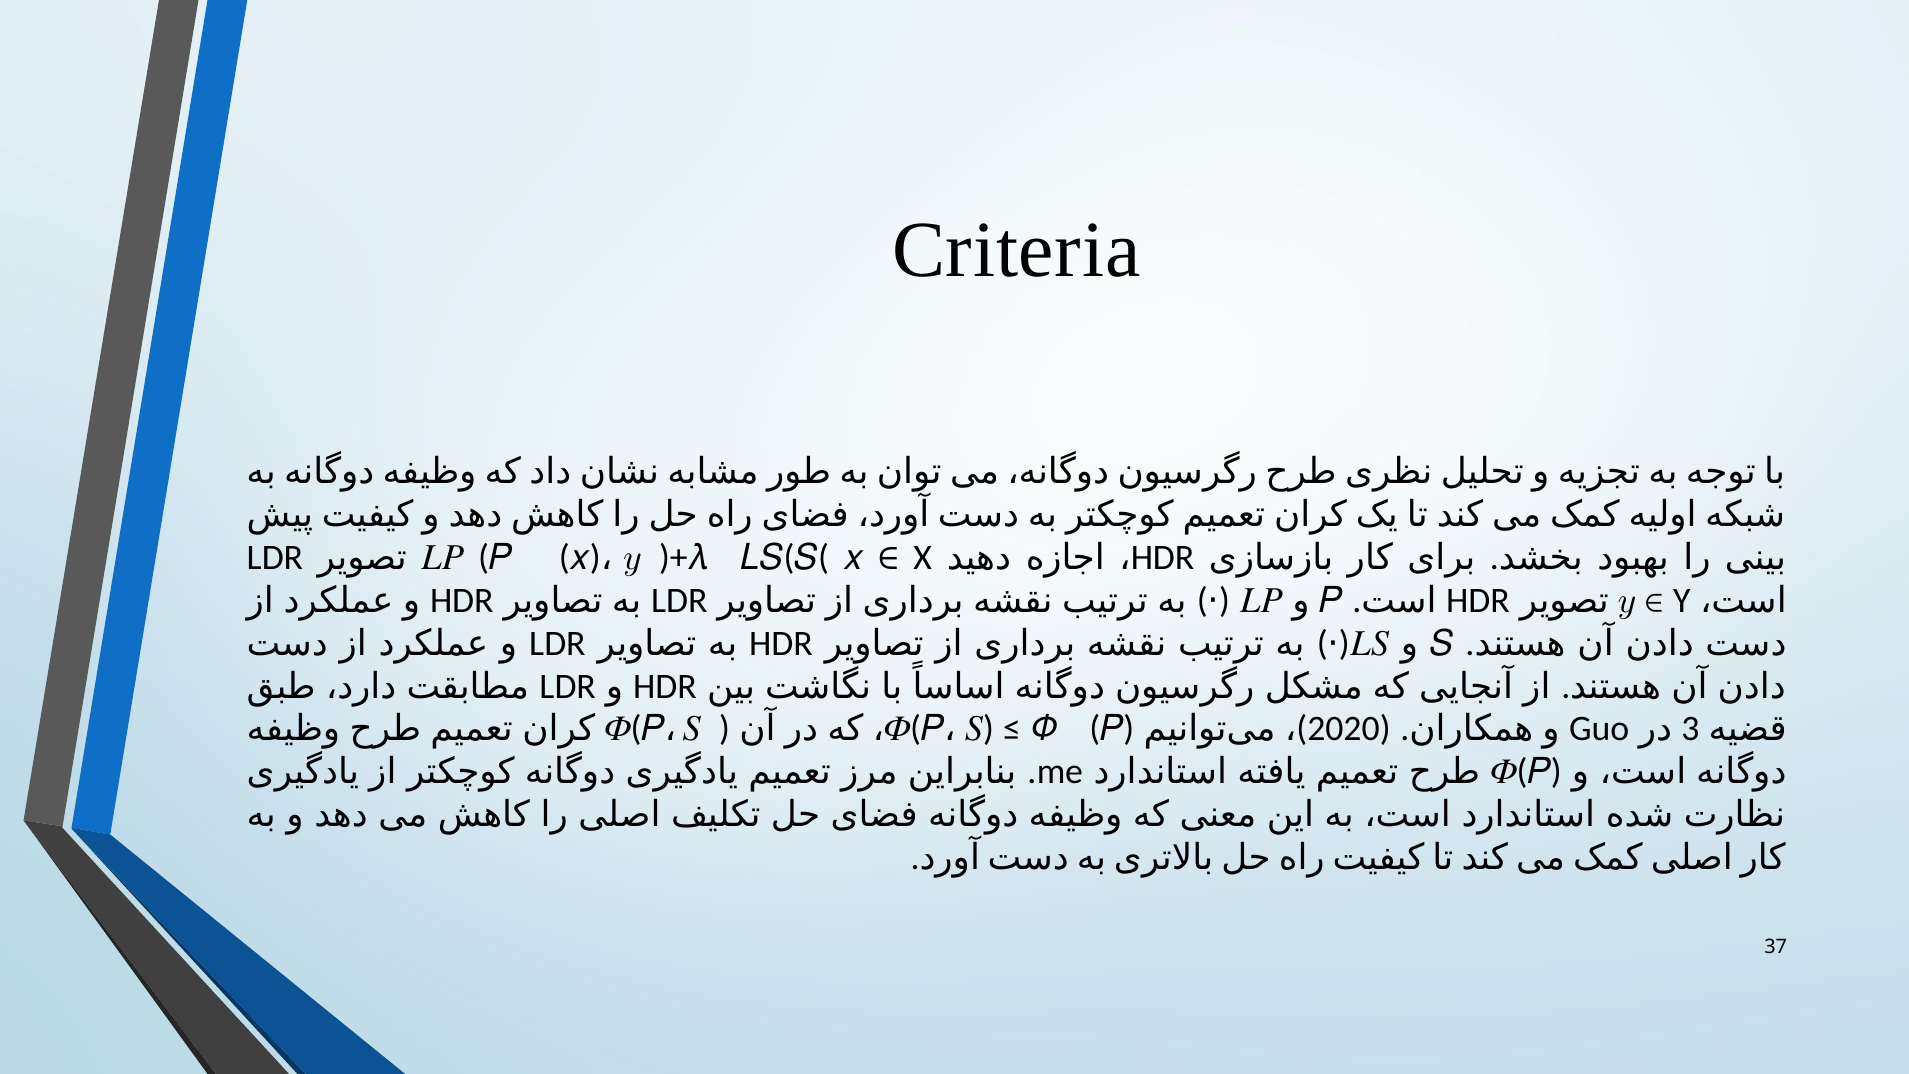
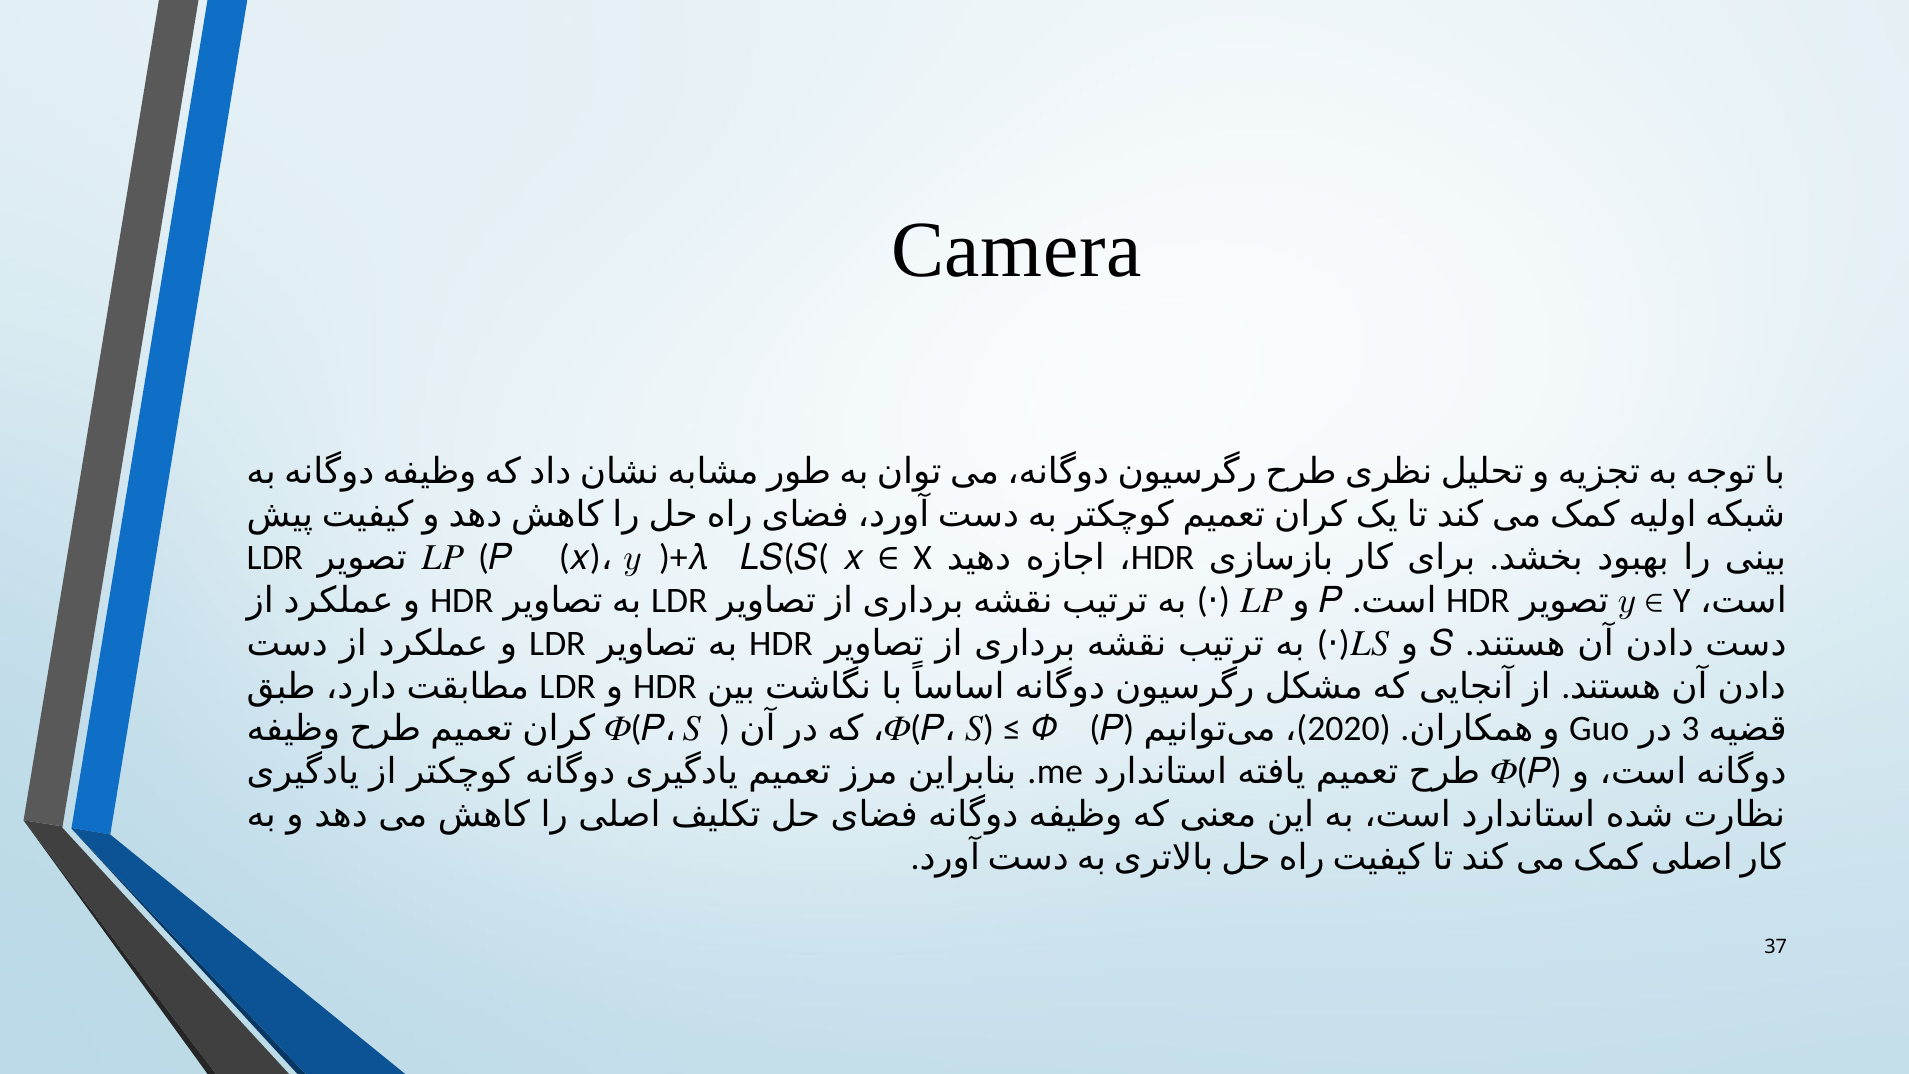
Criteria: Criteria -> Camera (1016, 250)
